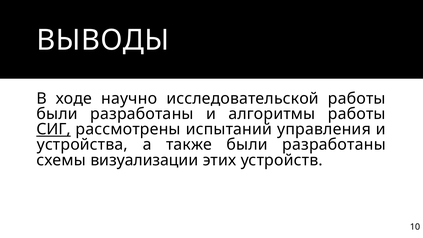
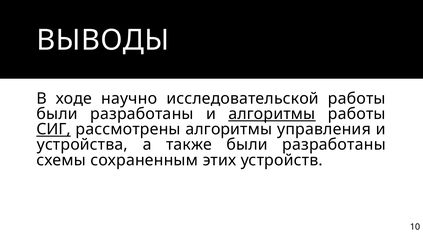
алгоритмы underline: none -> present (272, 114)
рассмотрены испытаний: испытаний -> алгоритмы (229, 129)
визуализации: визуализации -> сохраненным (144, 160)
